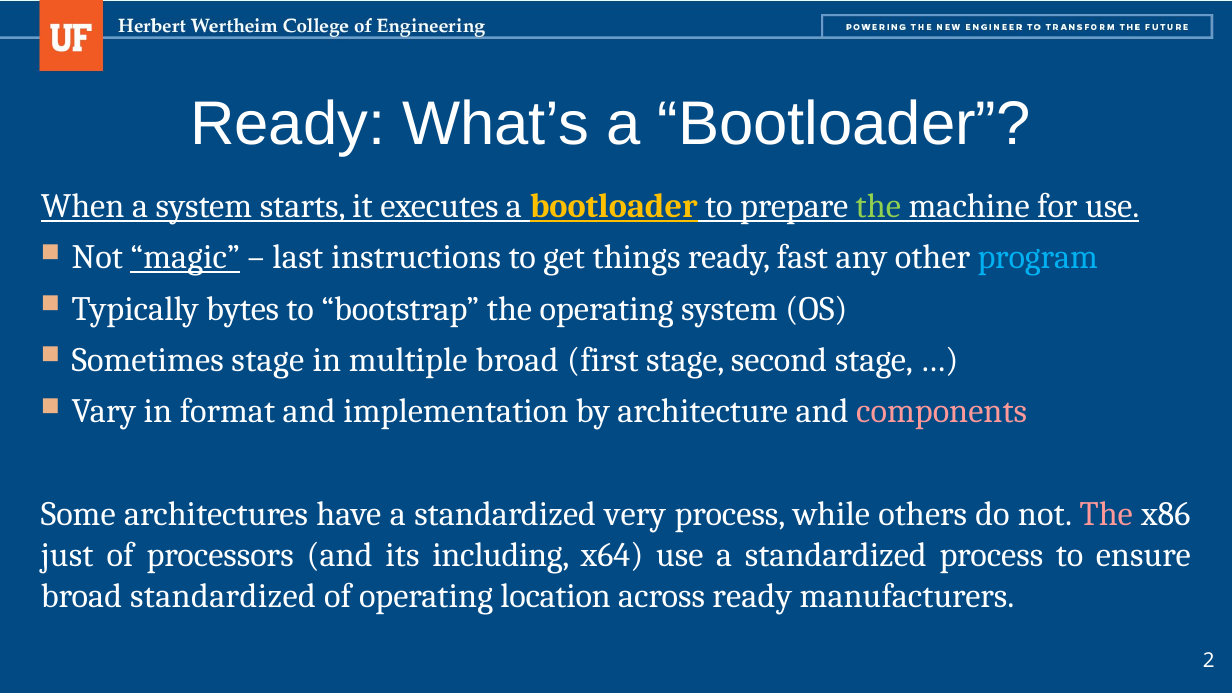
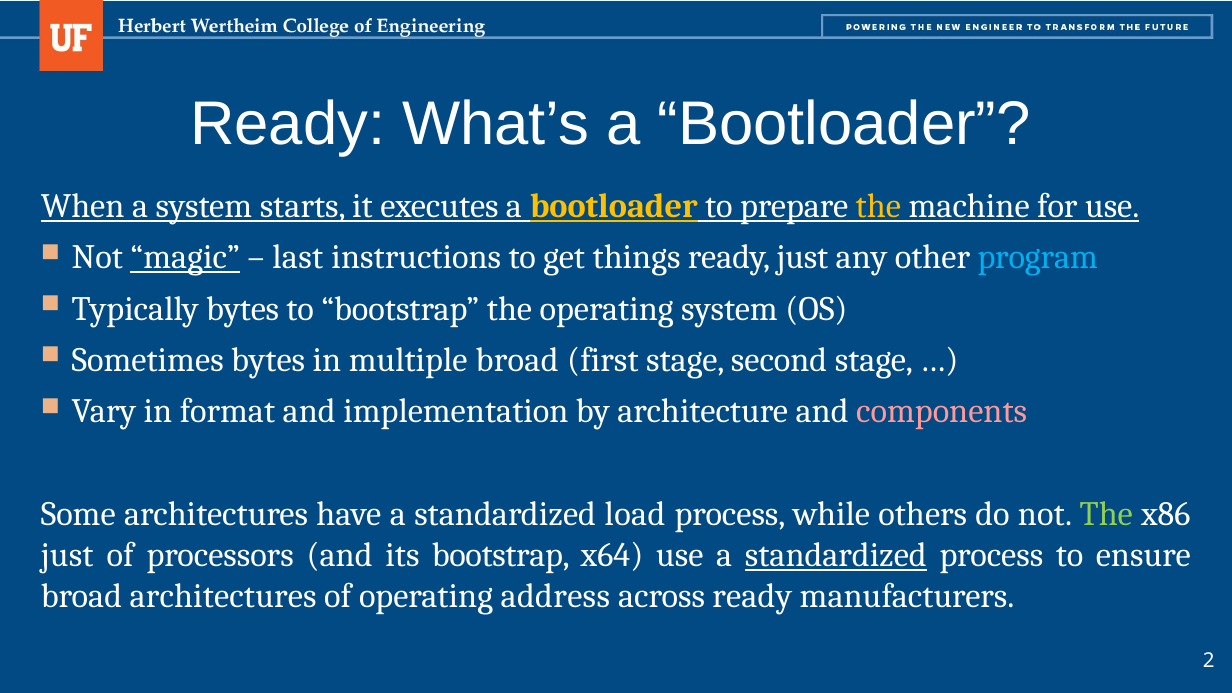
the colour: light green -> yellow (878, 206)
ready fast: fast -> just (802, 257)
Sometimes stage: stage -> bytes (268, 360)
very: very -> load (635, 514)
The colour: pink -> light green (1106, 514)
its including: including -> bootstrap (501, 555)
standardized underline: none -> present (836, 555)
broad standardized: standardized -> architectures (223, 596)
location: location -> address (555, 596)
